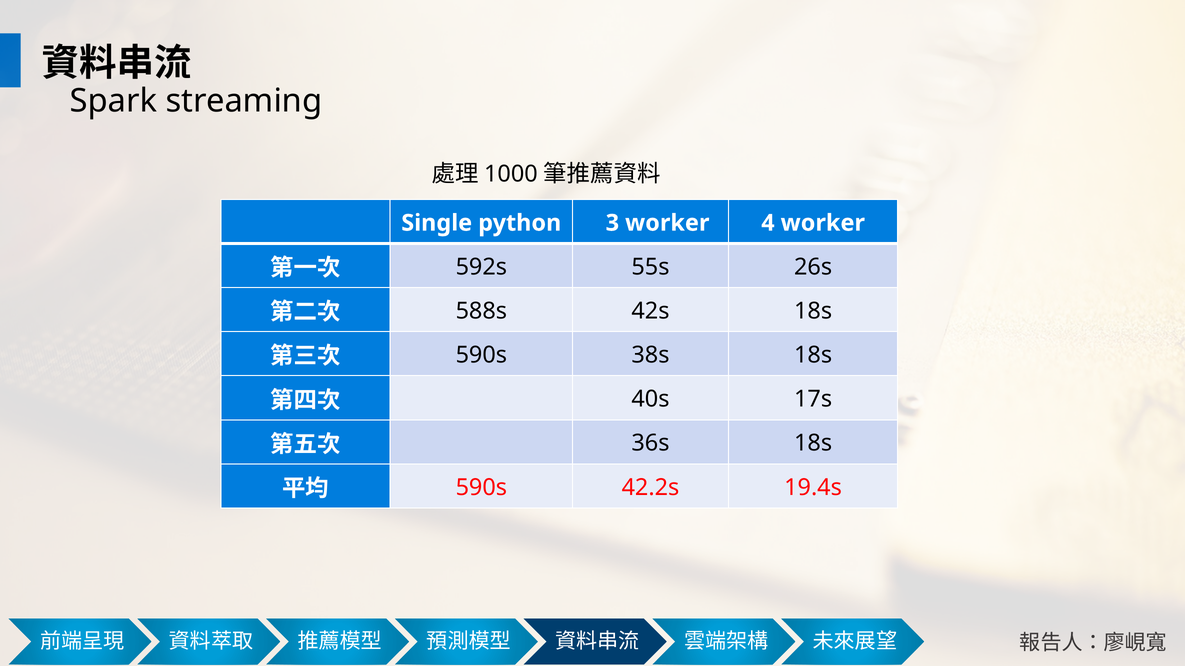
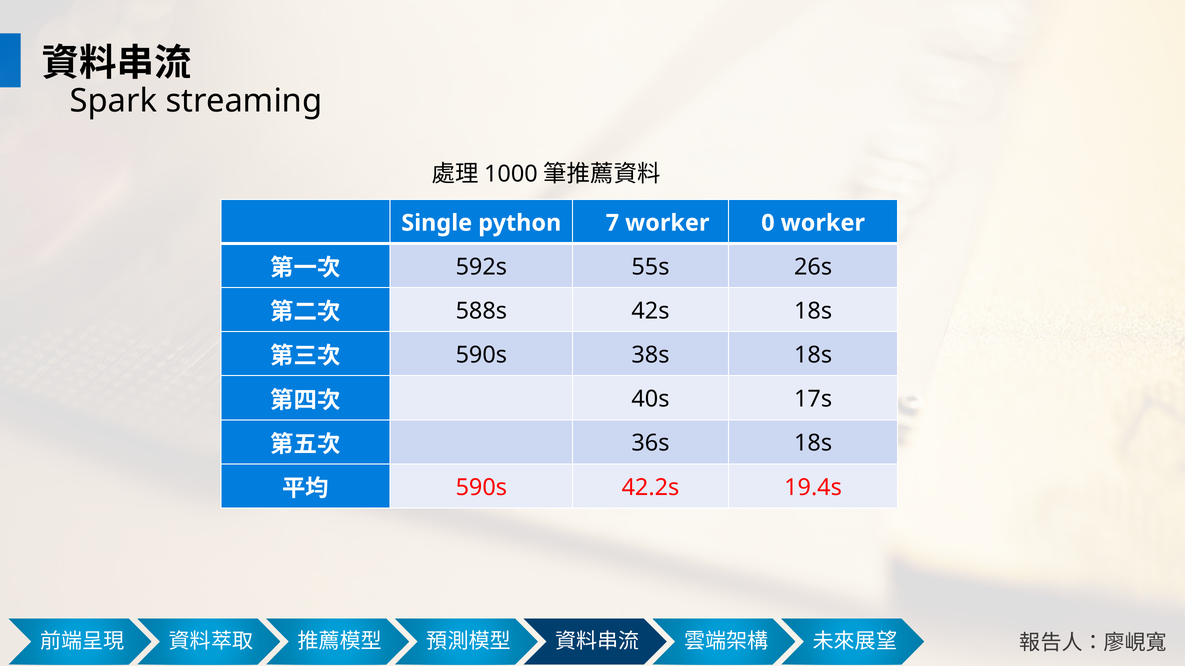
3: 3 -> 7 (612, 223)
4: 4 -> 0 (768, 223)
